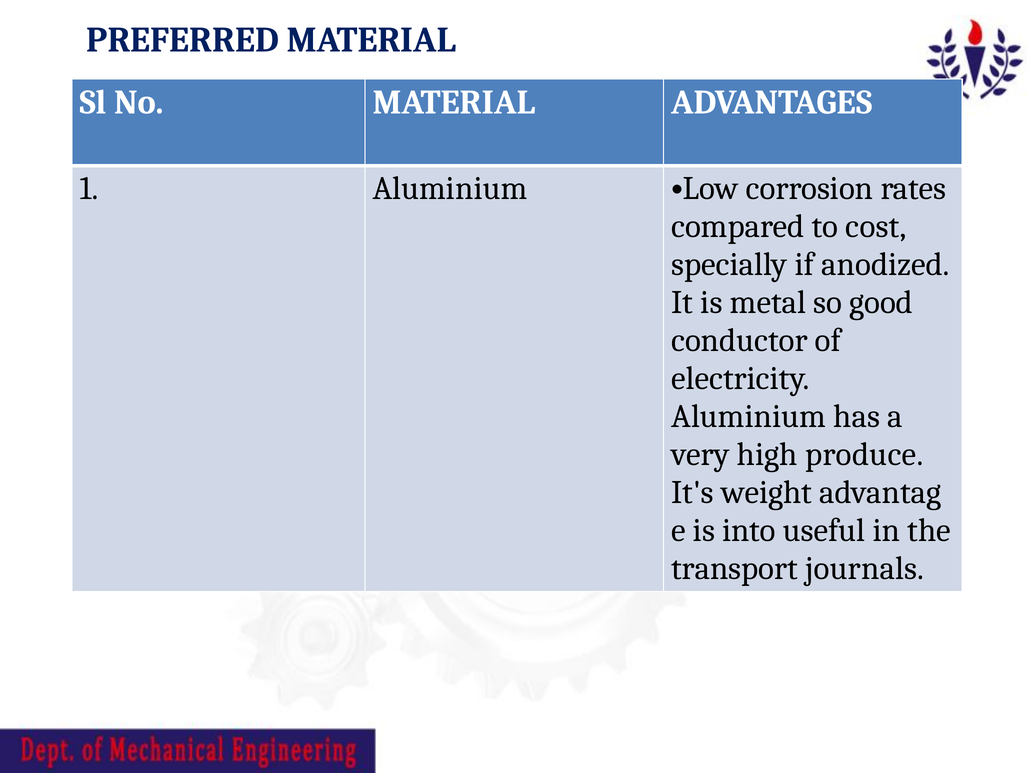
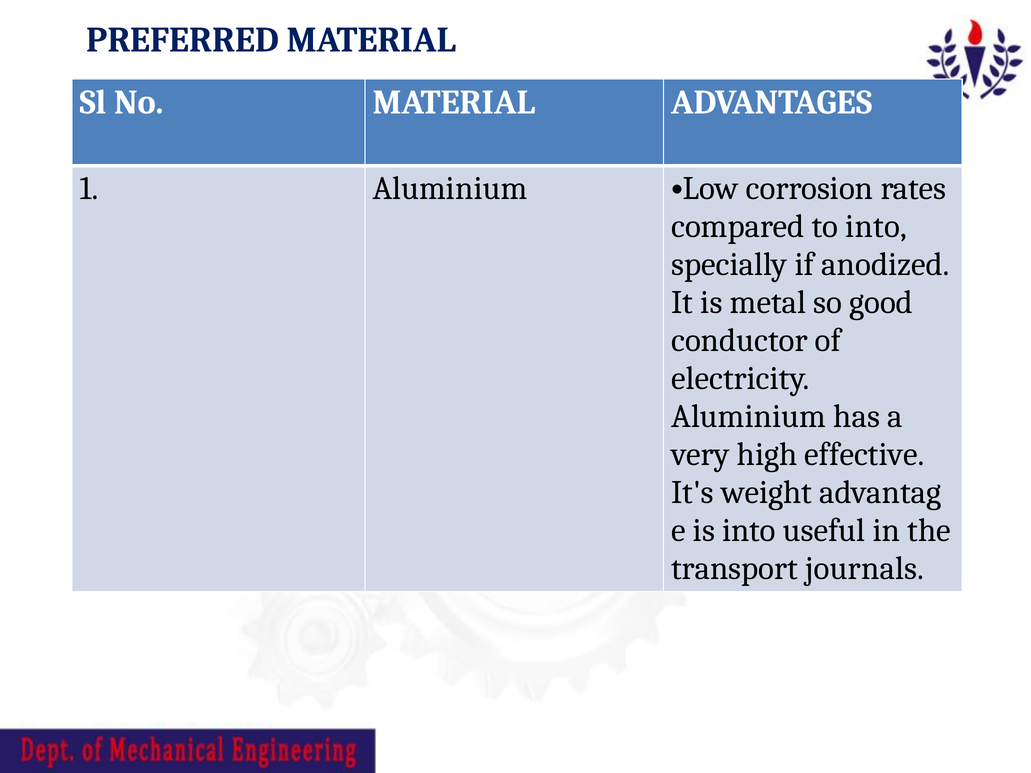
to cost: cost -> into (876, 227)
produce: produce -> effective (864, 455)
